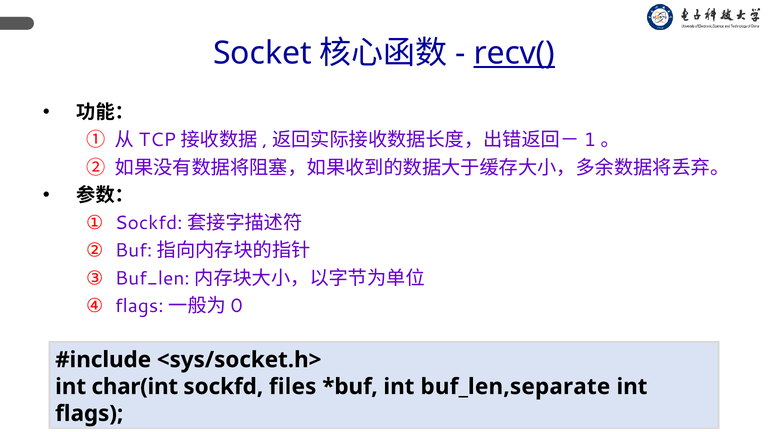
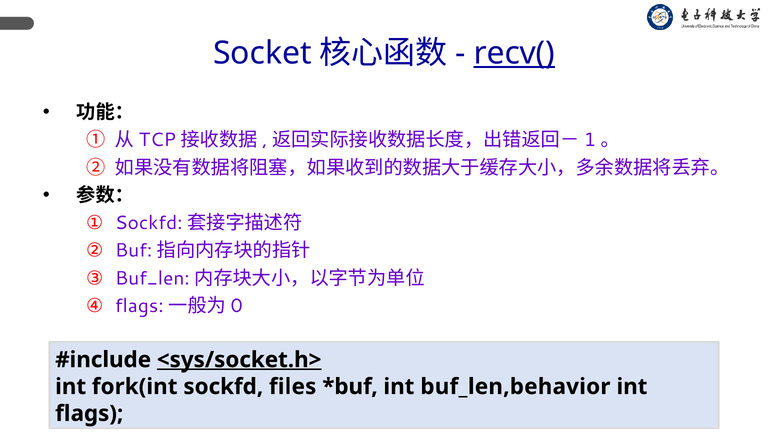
<sys/socket.h> underline: none -> present (239, 360)
char(int: char(int -> fork(int (135, 387)
buf_len,separate: buf_len,separate -> buf_len,behavior (515, 387)
